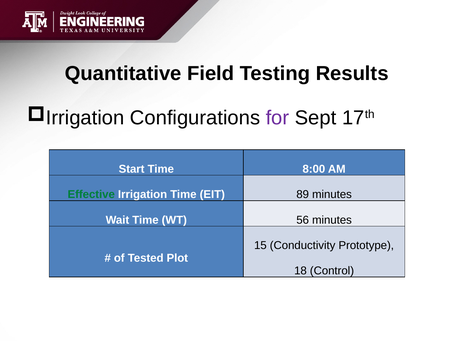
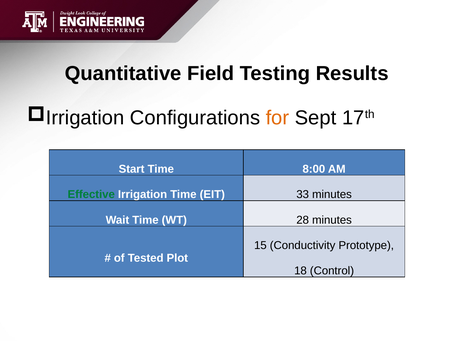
for colour: purple -> orange (277, 118)
89: 89 -> 33 (303, 194)
56: 56 -> 28 (303, 220)
